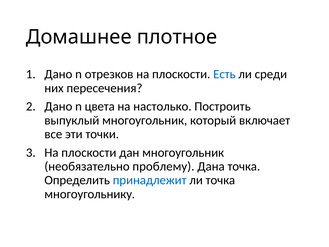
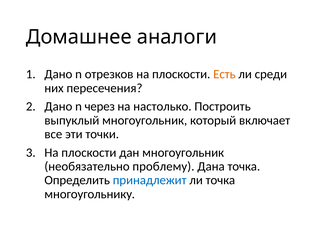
плотное: плотное -> аналоги (177, 37)
Есть colour: blue -> orange (224, 74)
цвета: цвета -> через (100, 106)
